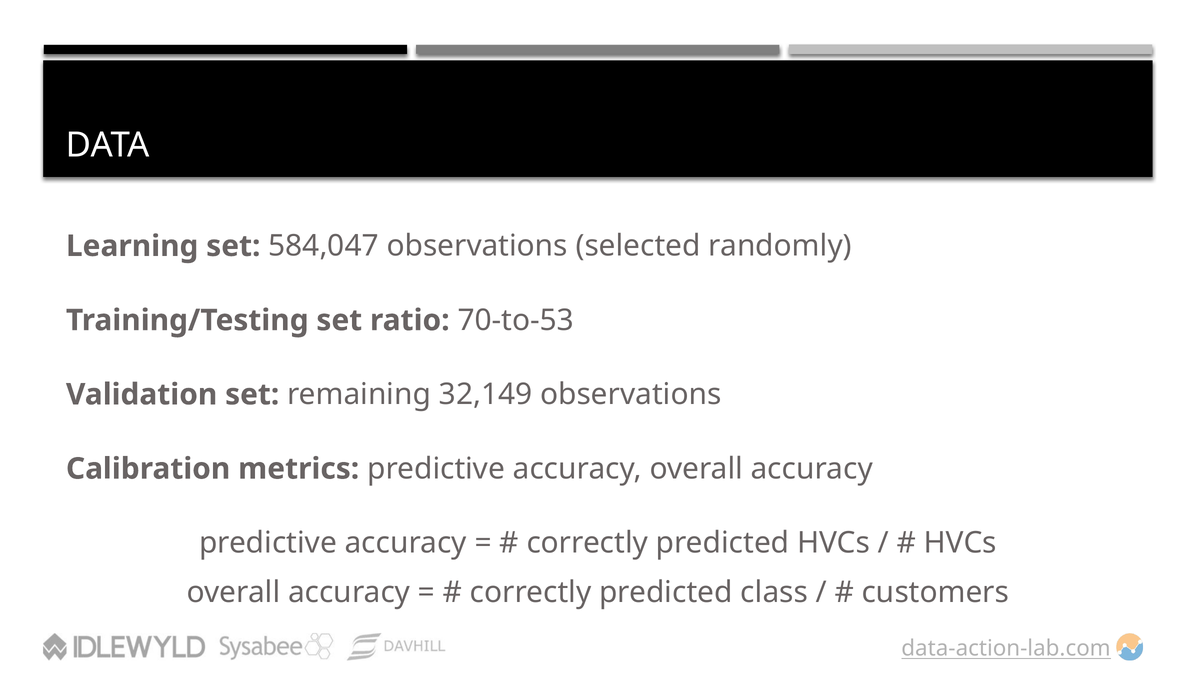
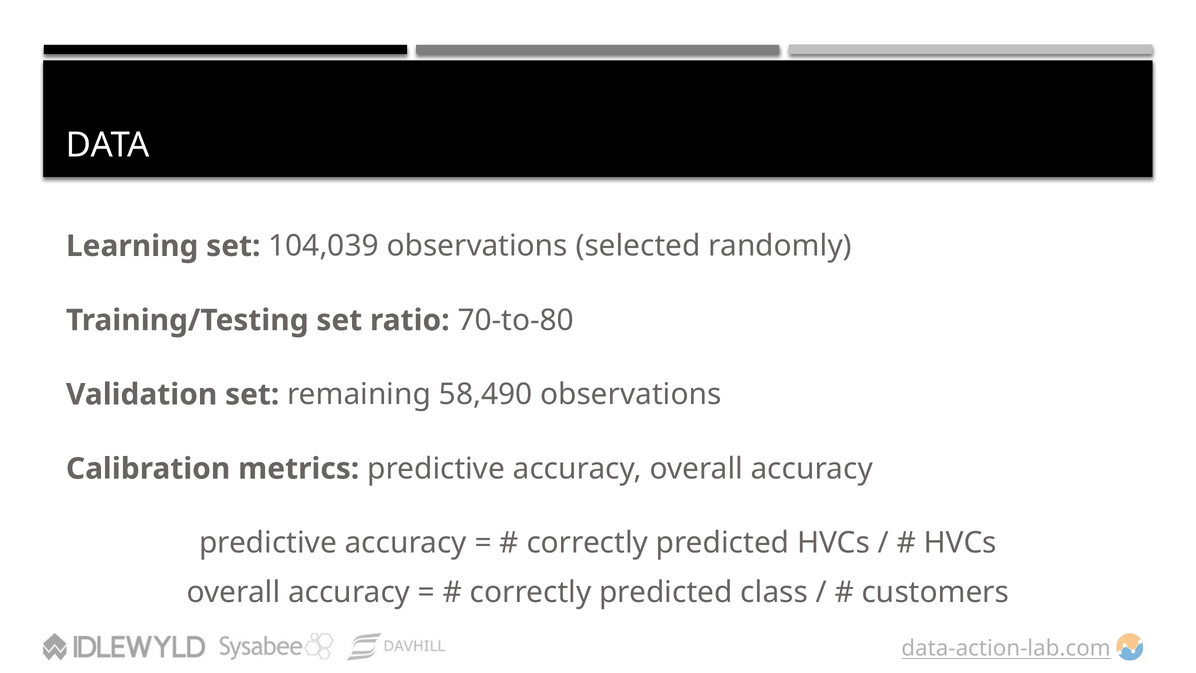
584,047: 584,047 -> 104,039 (324, 246)
70-to-53: 70-to-53 -> 70-to-80 (516, 320)
32,149: 32,149 -> 58,490 (486, 394)
